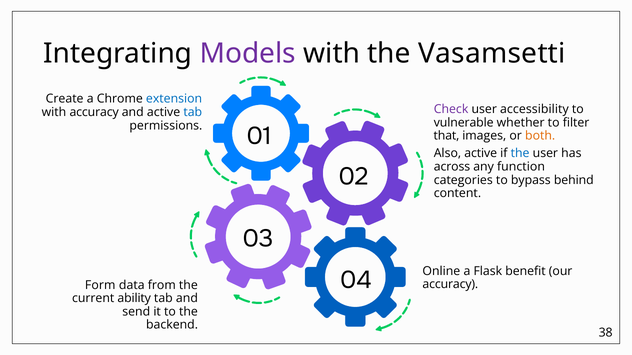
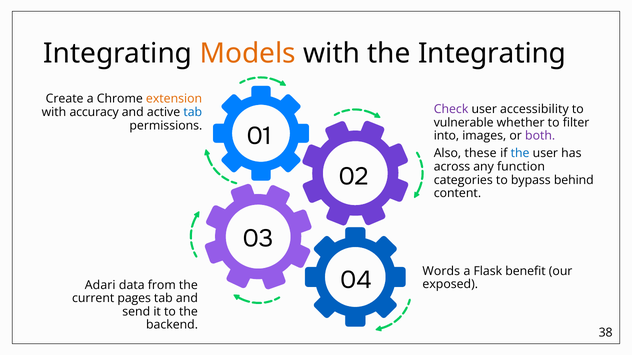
Models colour: purple -> orange (248, 53)
the Vasamsetti: Vasamsetti -> Integrating (492, 53)
extension colour: blue -> orange (174, 99)
that: that -> into (446, 136)
both colour: orange -> purple (540, 136)
Also active: active -> these (481, 154)
Online: Online -> Words (441, 271)
accuracy: accuracy -> exposed (450, 285)
Form: Form -> Adari (100, 285)
ability: ability -> pages (134, 299)
